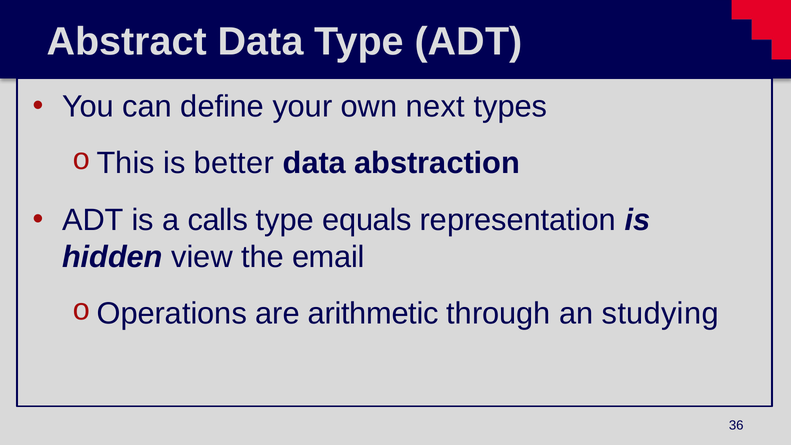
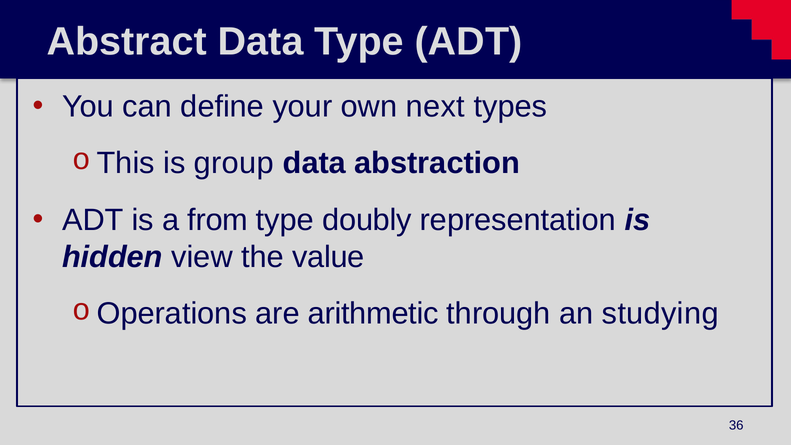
better: better -> group (234, 163)
calls: calls -> from (218, 220)
equals: equals -> doubly (367, 220)
email: email -> value (328, 257)
